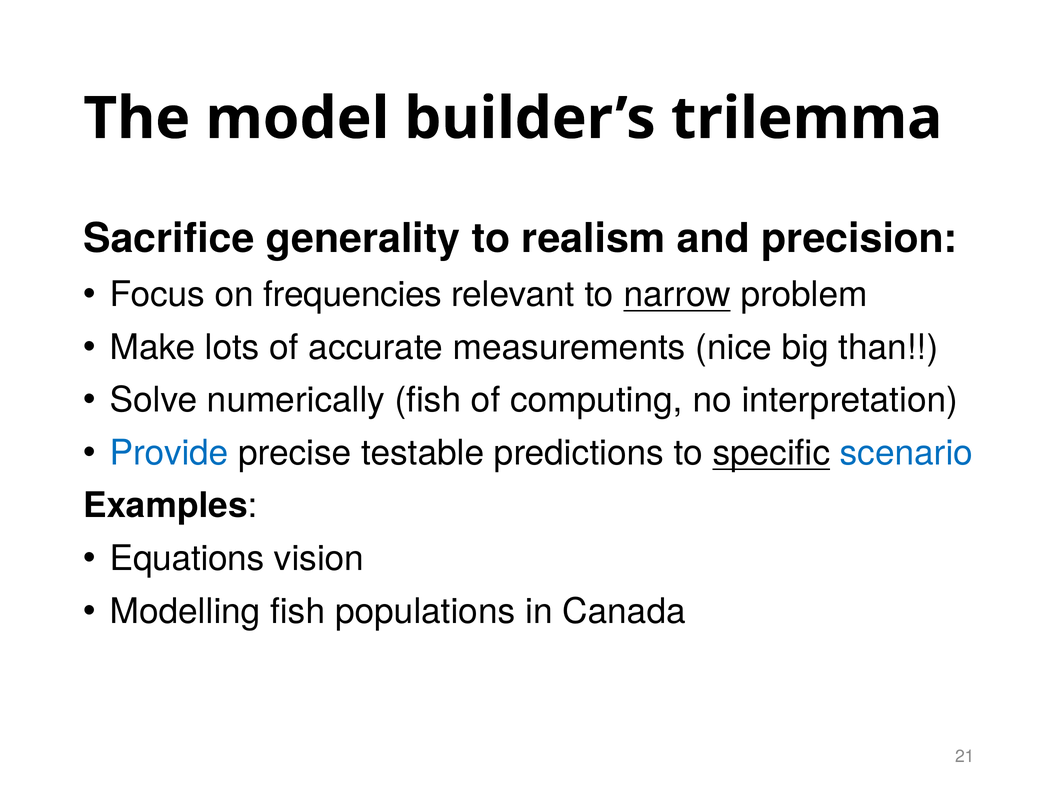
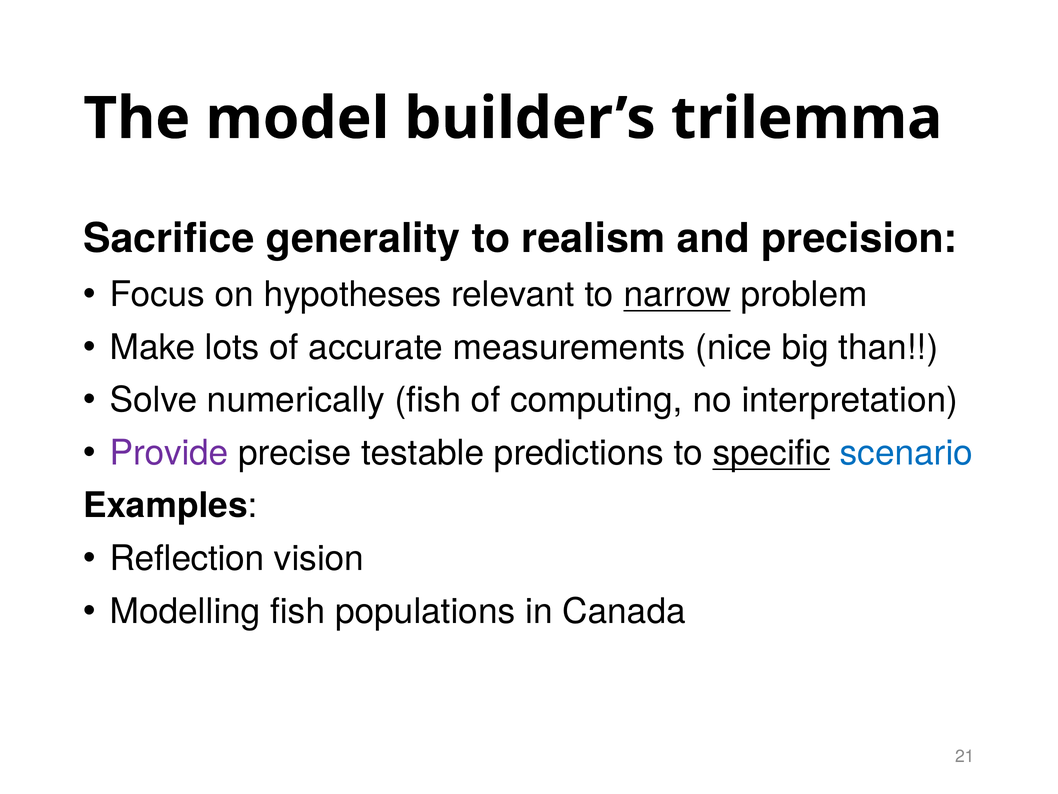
frequencies: frequencies -> hypotheses (353, 294)
Provide colour: blue -> purple (169, 453)
Equations: Equations -> Reflection (187, 558)
